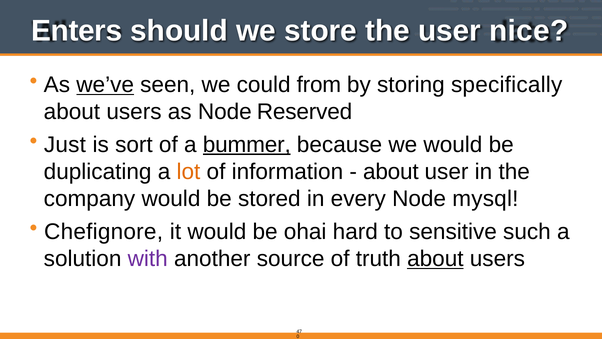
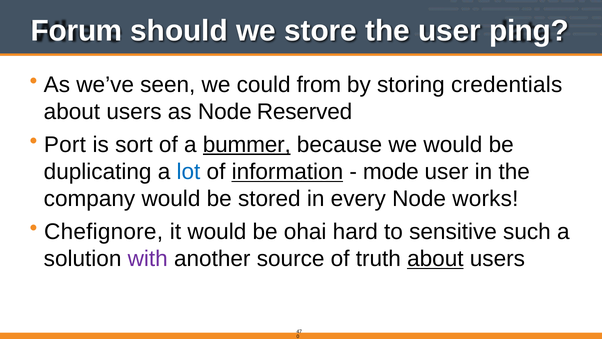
Enters: Enters -> Forum (77, 31)
nice: nice -> ping (529, 31)
we’ve underline: present -> none (105, 85)
specifically: specifically -> credentials (507, 85)
Just: Just -> Port (65, 145)
lot colour: orange -> blue (188, 172)
information underline: none -> present (287, 172)
about: about -> mode (391, 172)
mysql: mysql -> works (485, 199)
